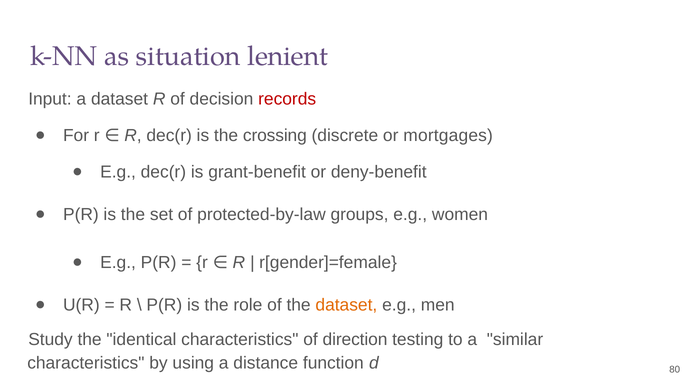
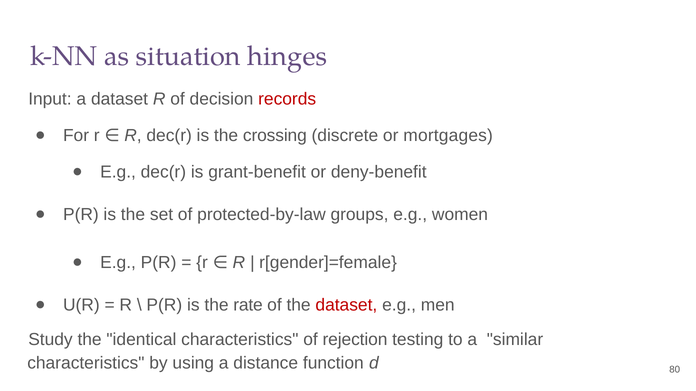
lenient: lenient -> hinges (287, 57)
role: role -> rate (248, 306)
dataset colour: orange -> red (346, 306)
direction: direction -> rejection (355, 340)
